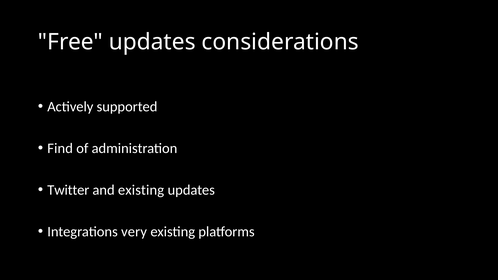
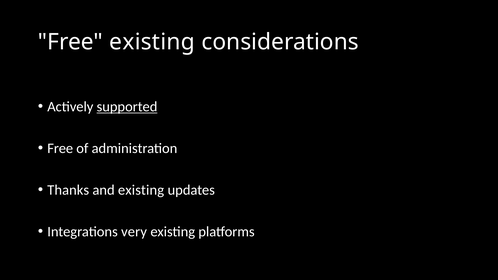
Free updates: updates -> existing (152, 42)
supported underline: none -> present (127, 107)
Find: Find -> Free (60, 148)
Twitter: Twitter -> Thanks (68, 190)
